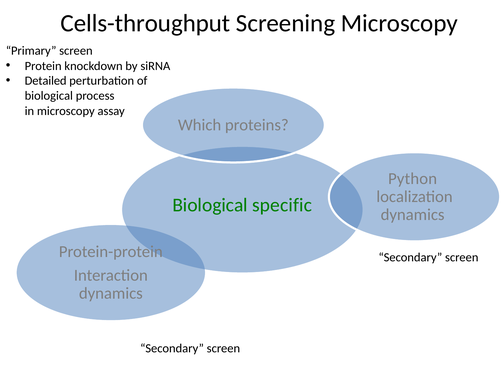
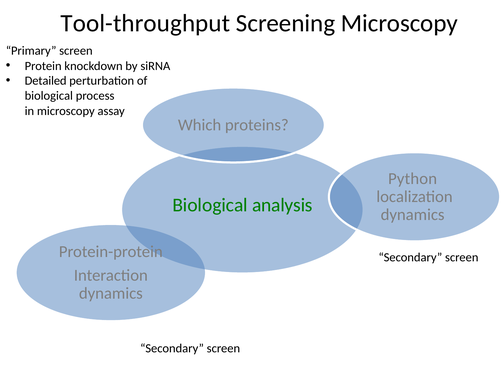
Cells-throughput: Cells-throughput -> Tool-throughput (145, 23)
specific: specific -> analysis (282, 206)
